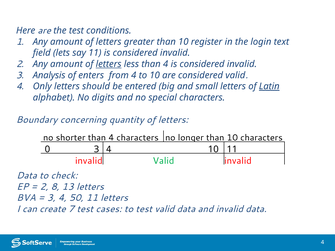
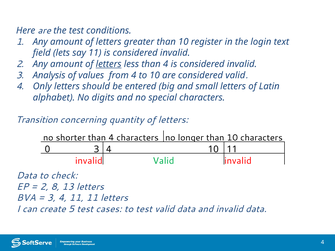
enters: enters -> values (91, 75)
Latin underline: present -> none (269, 86)
Boundary: Boundary -> Transition (37, 120)
4 50: 50 -> 11 (76, 198)
7: 7 -> 5 (71, 209)
